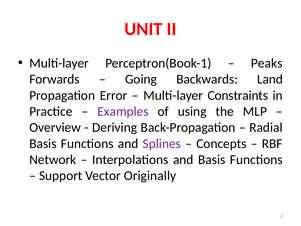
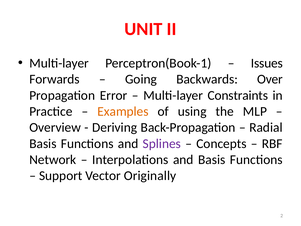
Peaks: Peaks -> Issues (267, 63)
Land: Land -> Over (270, 79)
Examples colour: purple -> orange (123, 111)
